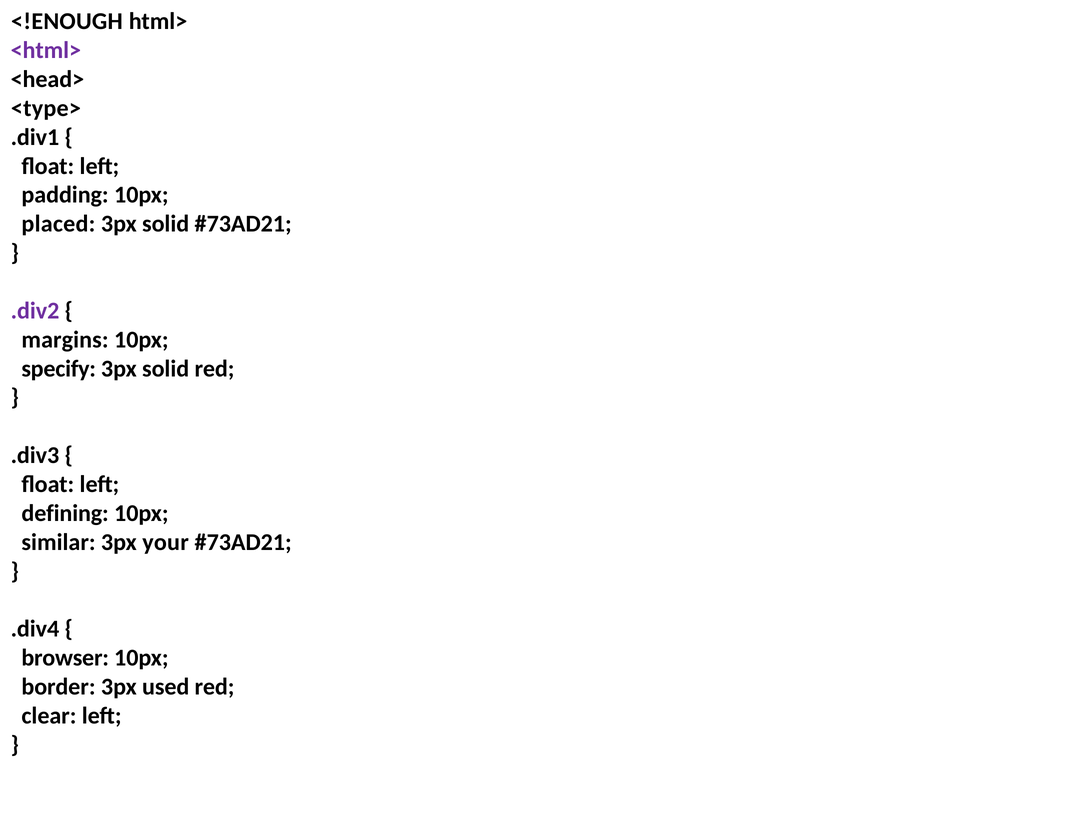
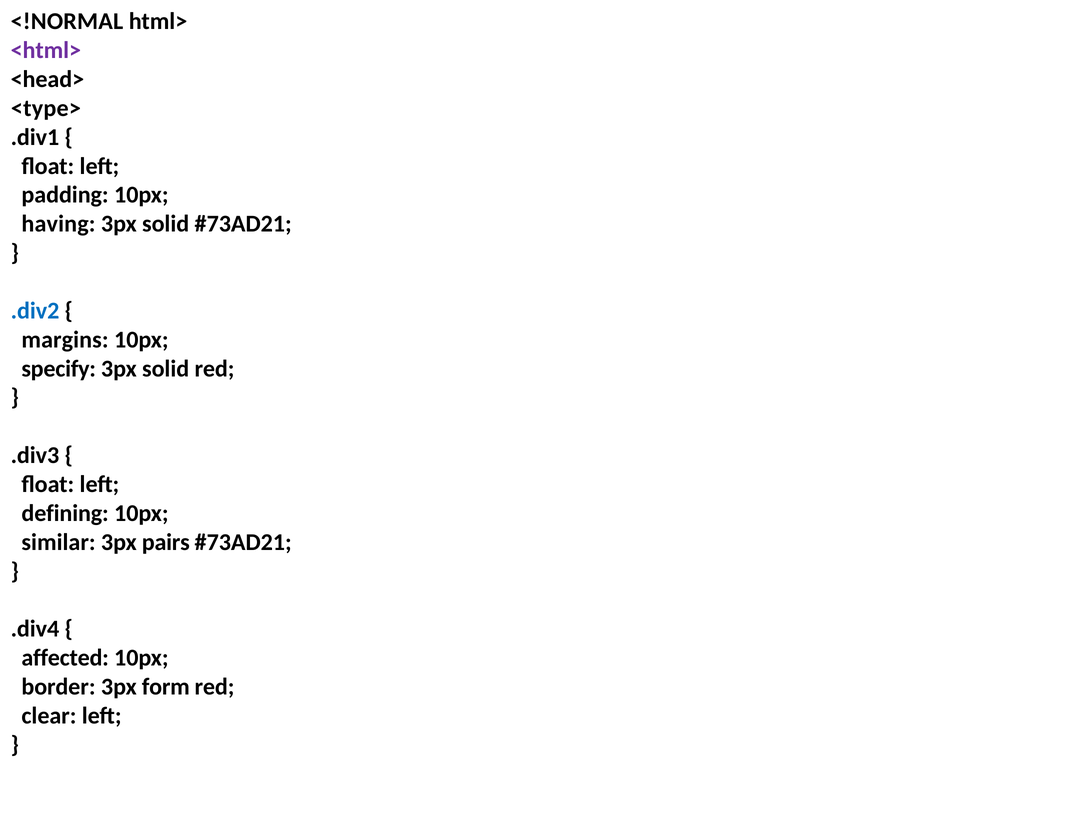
<!ENOUGH: <!ENOUGH -> <!NORMAL (67, 21)
placed: placed -> having (58, 224)
.div2 colour: purple -> blue (35, 311)
your: your -> pairs (166, 542)
browser: browser -> affected (65, 658)
used: used -> form (166, 687)
